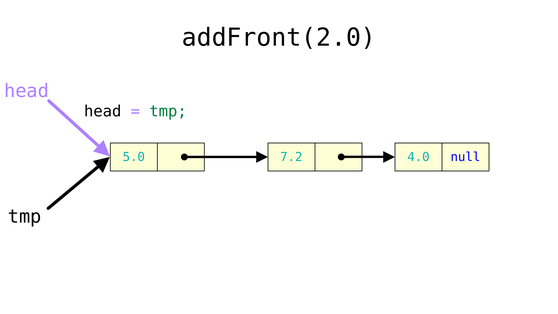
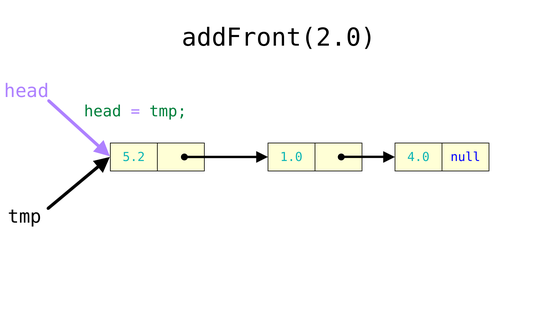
head colour: black -> green (103, 111)
5.0: 5.0 -> 5.2 (134, 157)
7.2: 7.2 -> 1.0 (291, 157)
